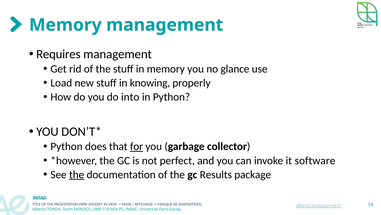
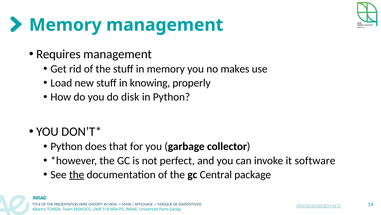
glance: glance -> makes (235, 69)
into: into -> disk (130, 97)
for underline: present -> none (136, 146)
Results: Results -> Central (216, 174)
